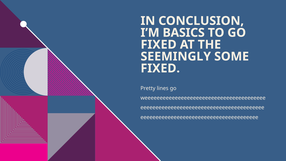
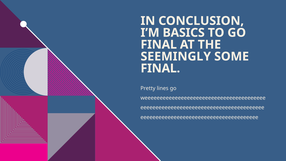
FIXED: FIXED -> FINAL (159, 45)
FIXED: FIXED -> FINAL (160, 68)
